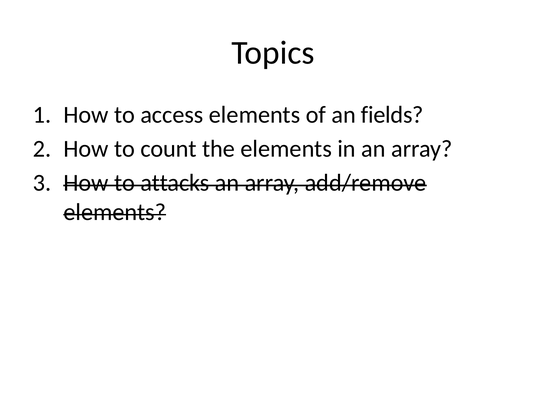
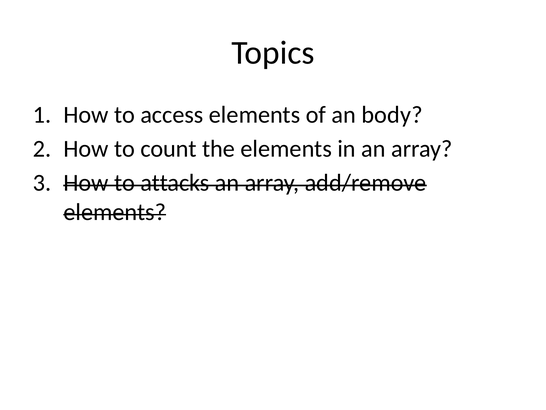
fields: fields -> body (392, 115)
